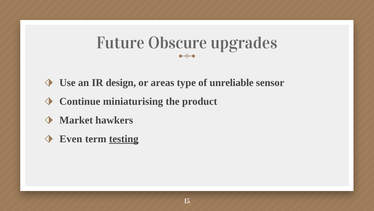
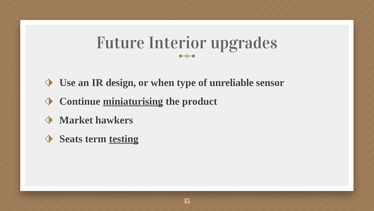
Obscure: Obscure -> Interior (177, 43)
areas: areas -> when (162, 82)
miniaturising underline: none -> present (133, 101)
Even: Even -> Seats (71, 138)
